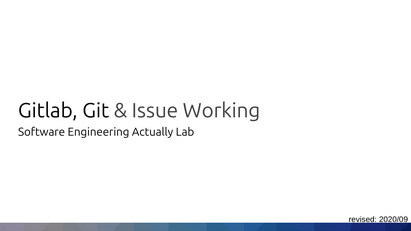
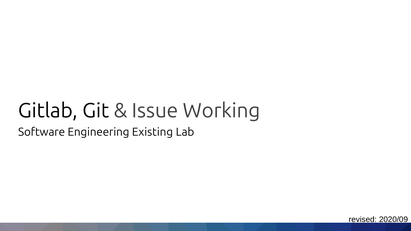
Actually: Actually -> Existing (152, 132)
